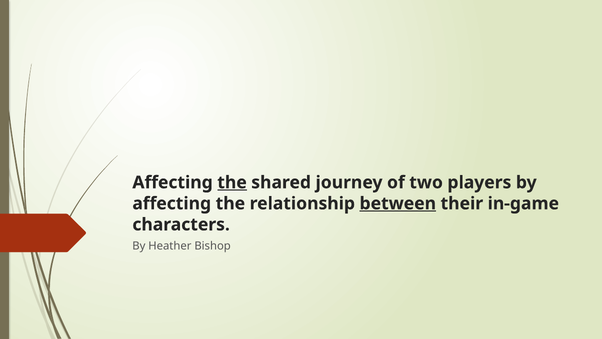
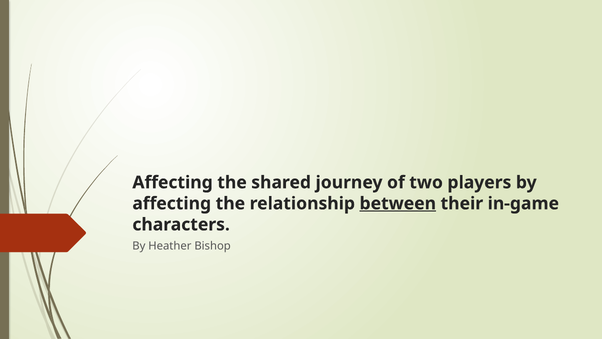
the underline: present -> none (232, 182)
